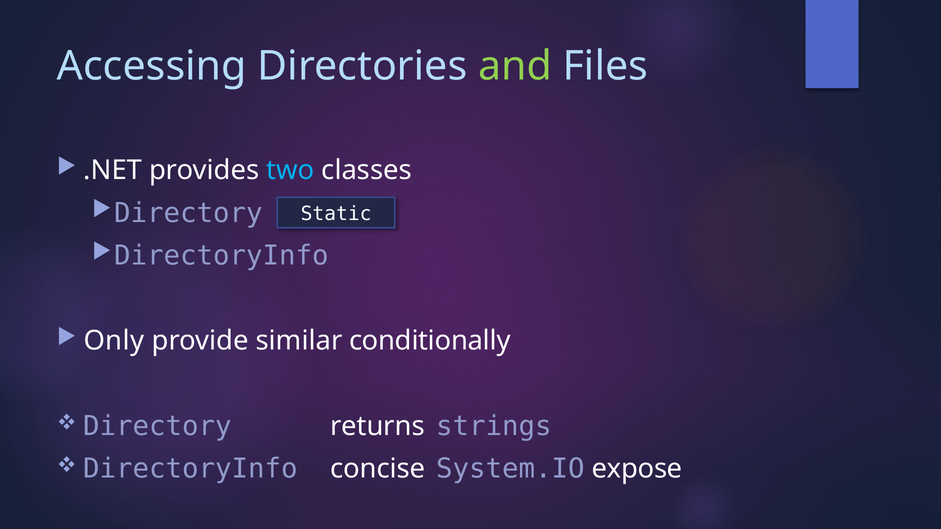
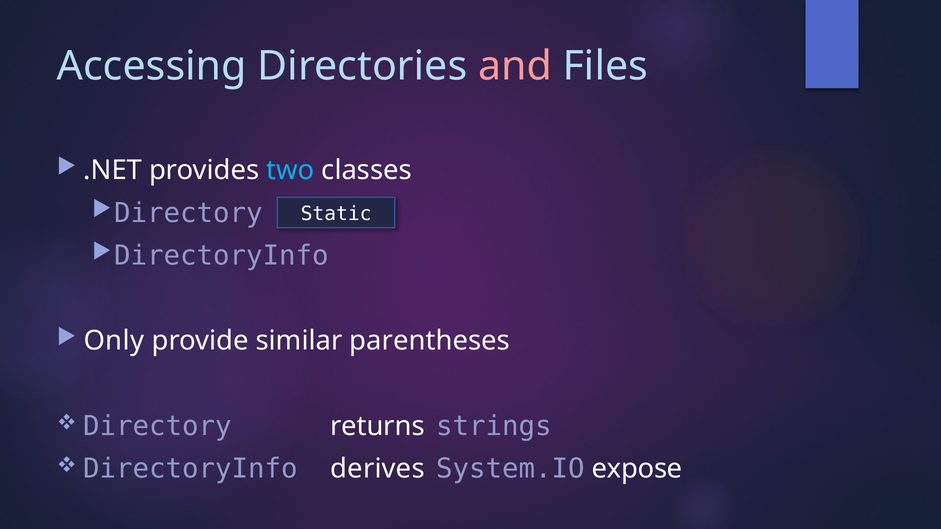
and colour: light green -> pink (515, 66)
conditionally: conditionally -> parentheses (430, 341)
concise: concise -> derives (378, 469)
